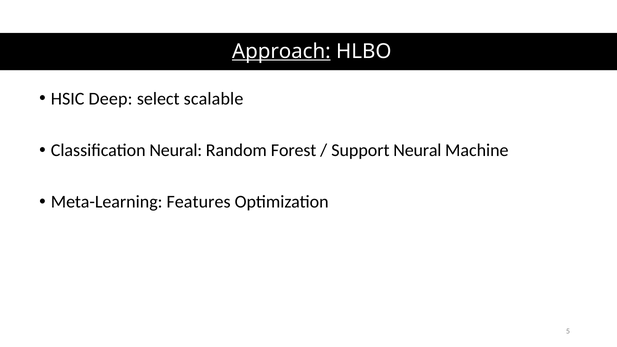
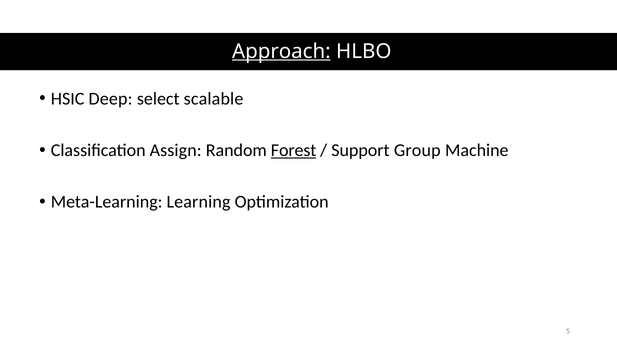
Classification Neural: Neural -> Assign (176, 150)
Forest underline: none -> present (294, 150)
Support Neural: Neural -> Group (417, 150)
Features: Features -> Learning (198, 202)
